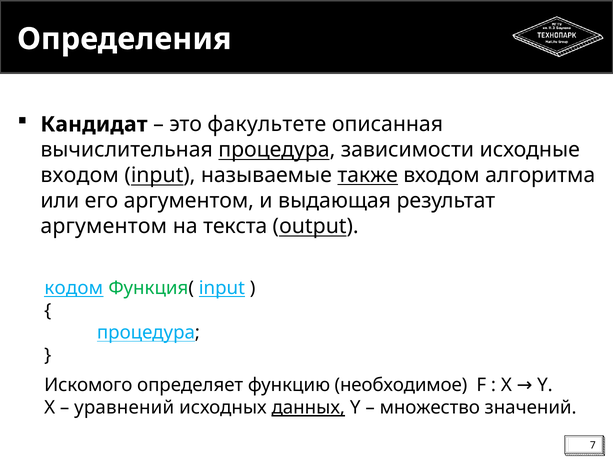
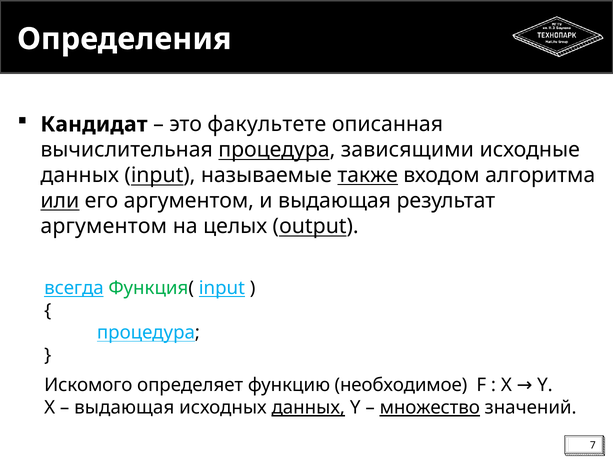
зависимости: зависимости -> зависящими (407, 150)
входом: входом -> данных (80, 176)
или underline: none -> present (60, 201)
текста: текста -> целых (235, 227)
кодом: кодом -> всегда (74, 288)
уравнений: уравнений -> выдающая (124, 408)
множество underline: none -> present (430, 408)
